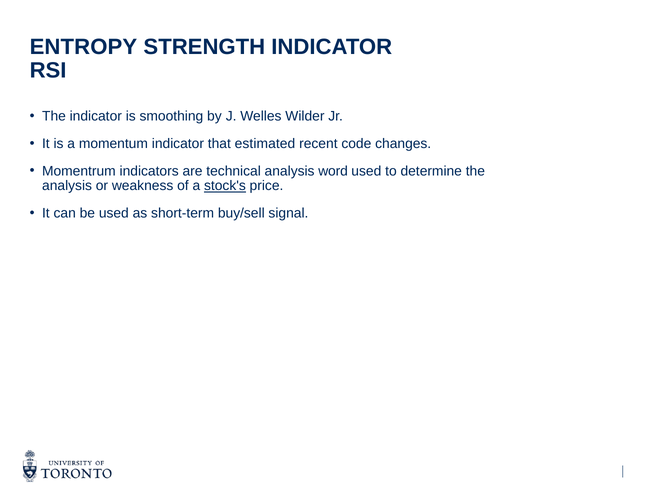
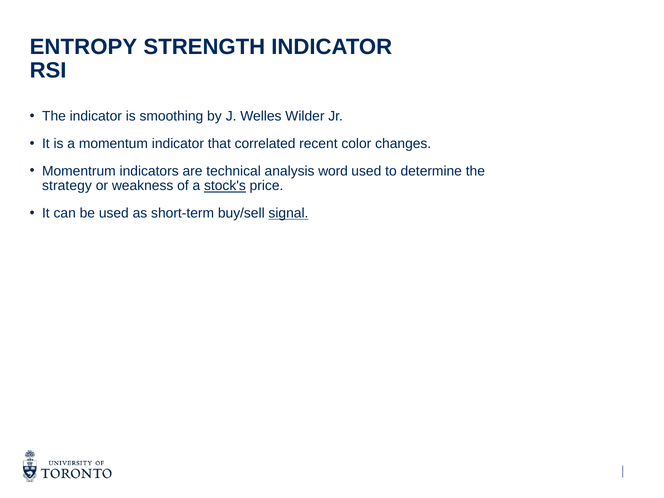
estimated: estimated -> correlated (265, 144)
code: code -> color (356, 144)
analysis: analysis -> strategy (67, 186)
signal underline: none -> present (288, 213)
